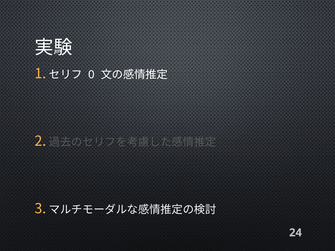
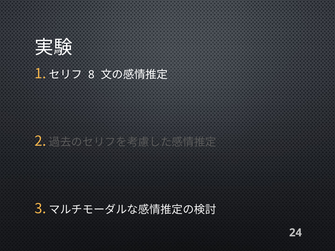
0: 0 -> 8 (91, 75)
